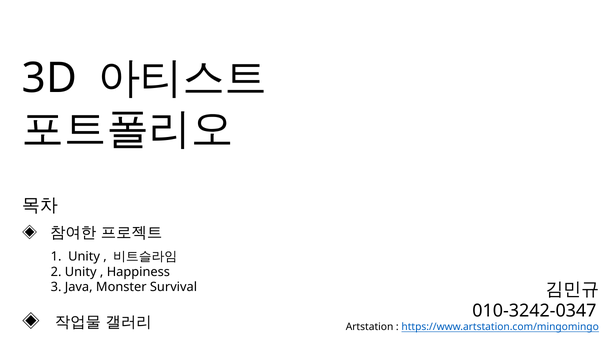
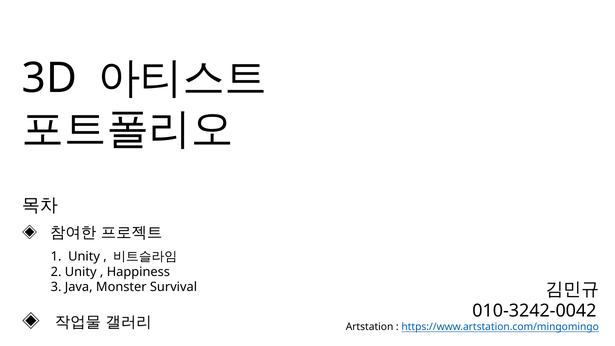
010-3242-0347: 010-3242-0347 -> 010-3242-0042 (534, 311)
